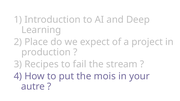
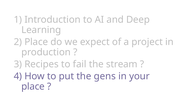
mois: mois -> gens (105, 76)
autre: autre -> place (33, 87)
